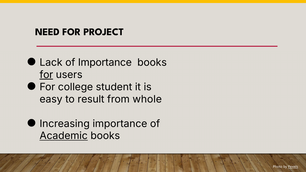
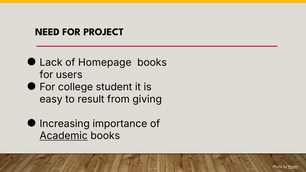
of Importance: Importance -> Homepage (105, 63)
for underline: present -> none (46, 75)
whole: whole -> giving (147, 99)
